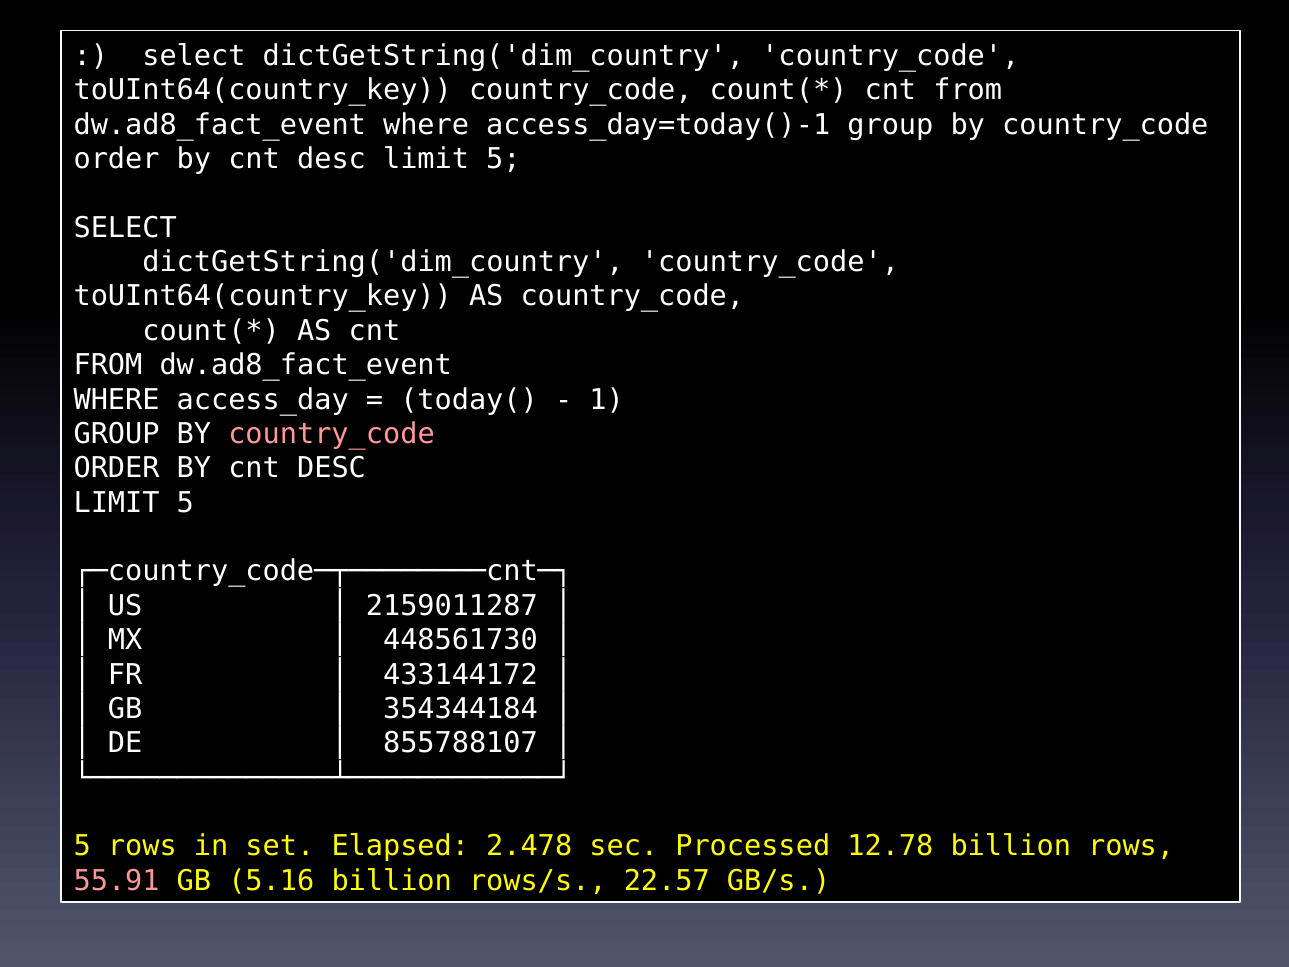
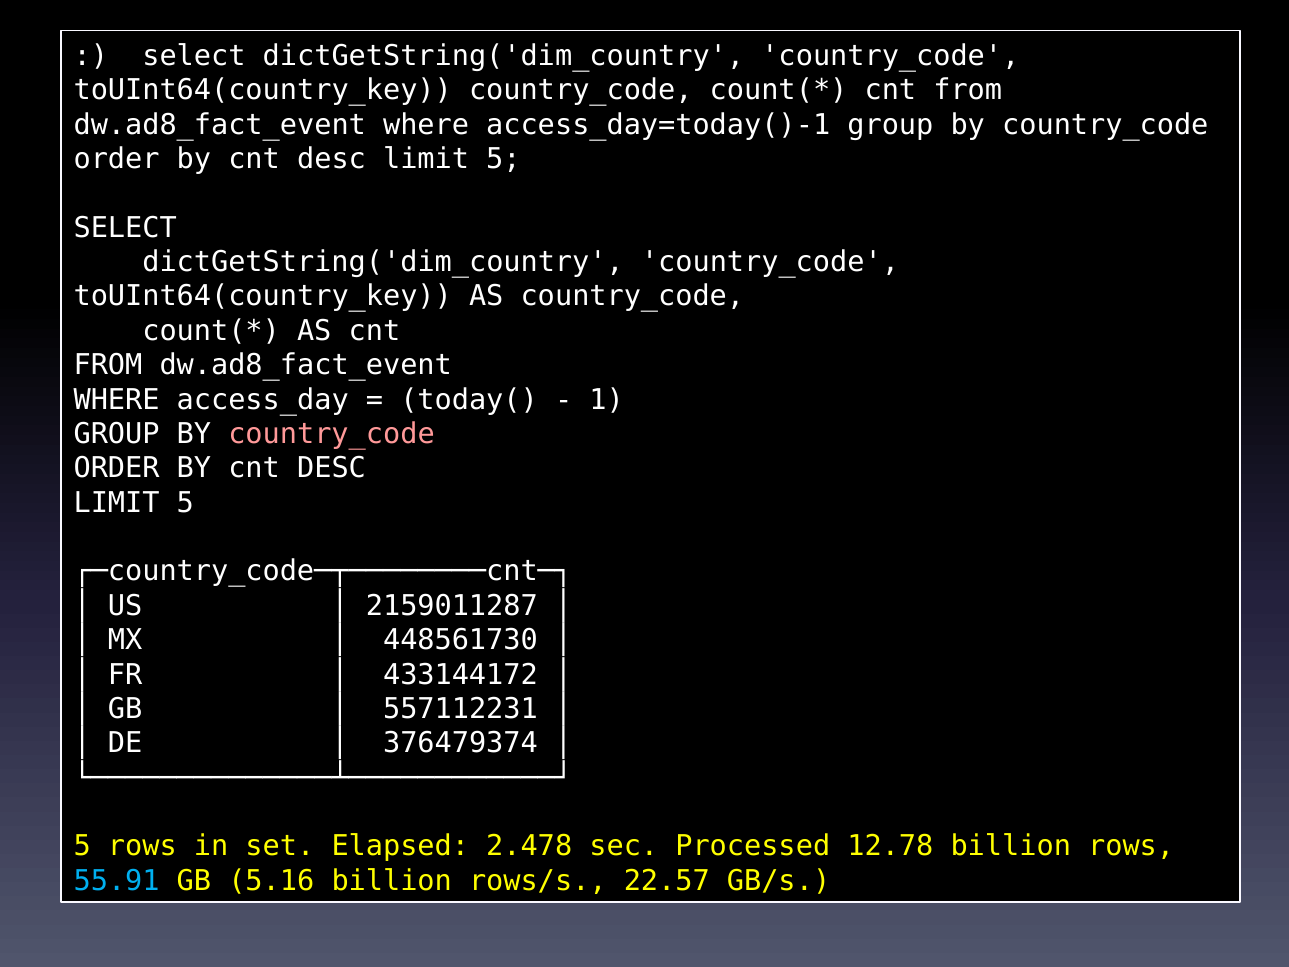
354344184: 354344184 -> 557112231 (460, 709)
855788107: 855788107 -> 376479374 (460, 743)
55.91 colour: pink -> light blue (117, 881)
